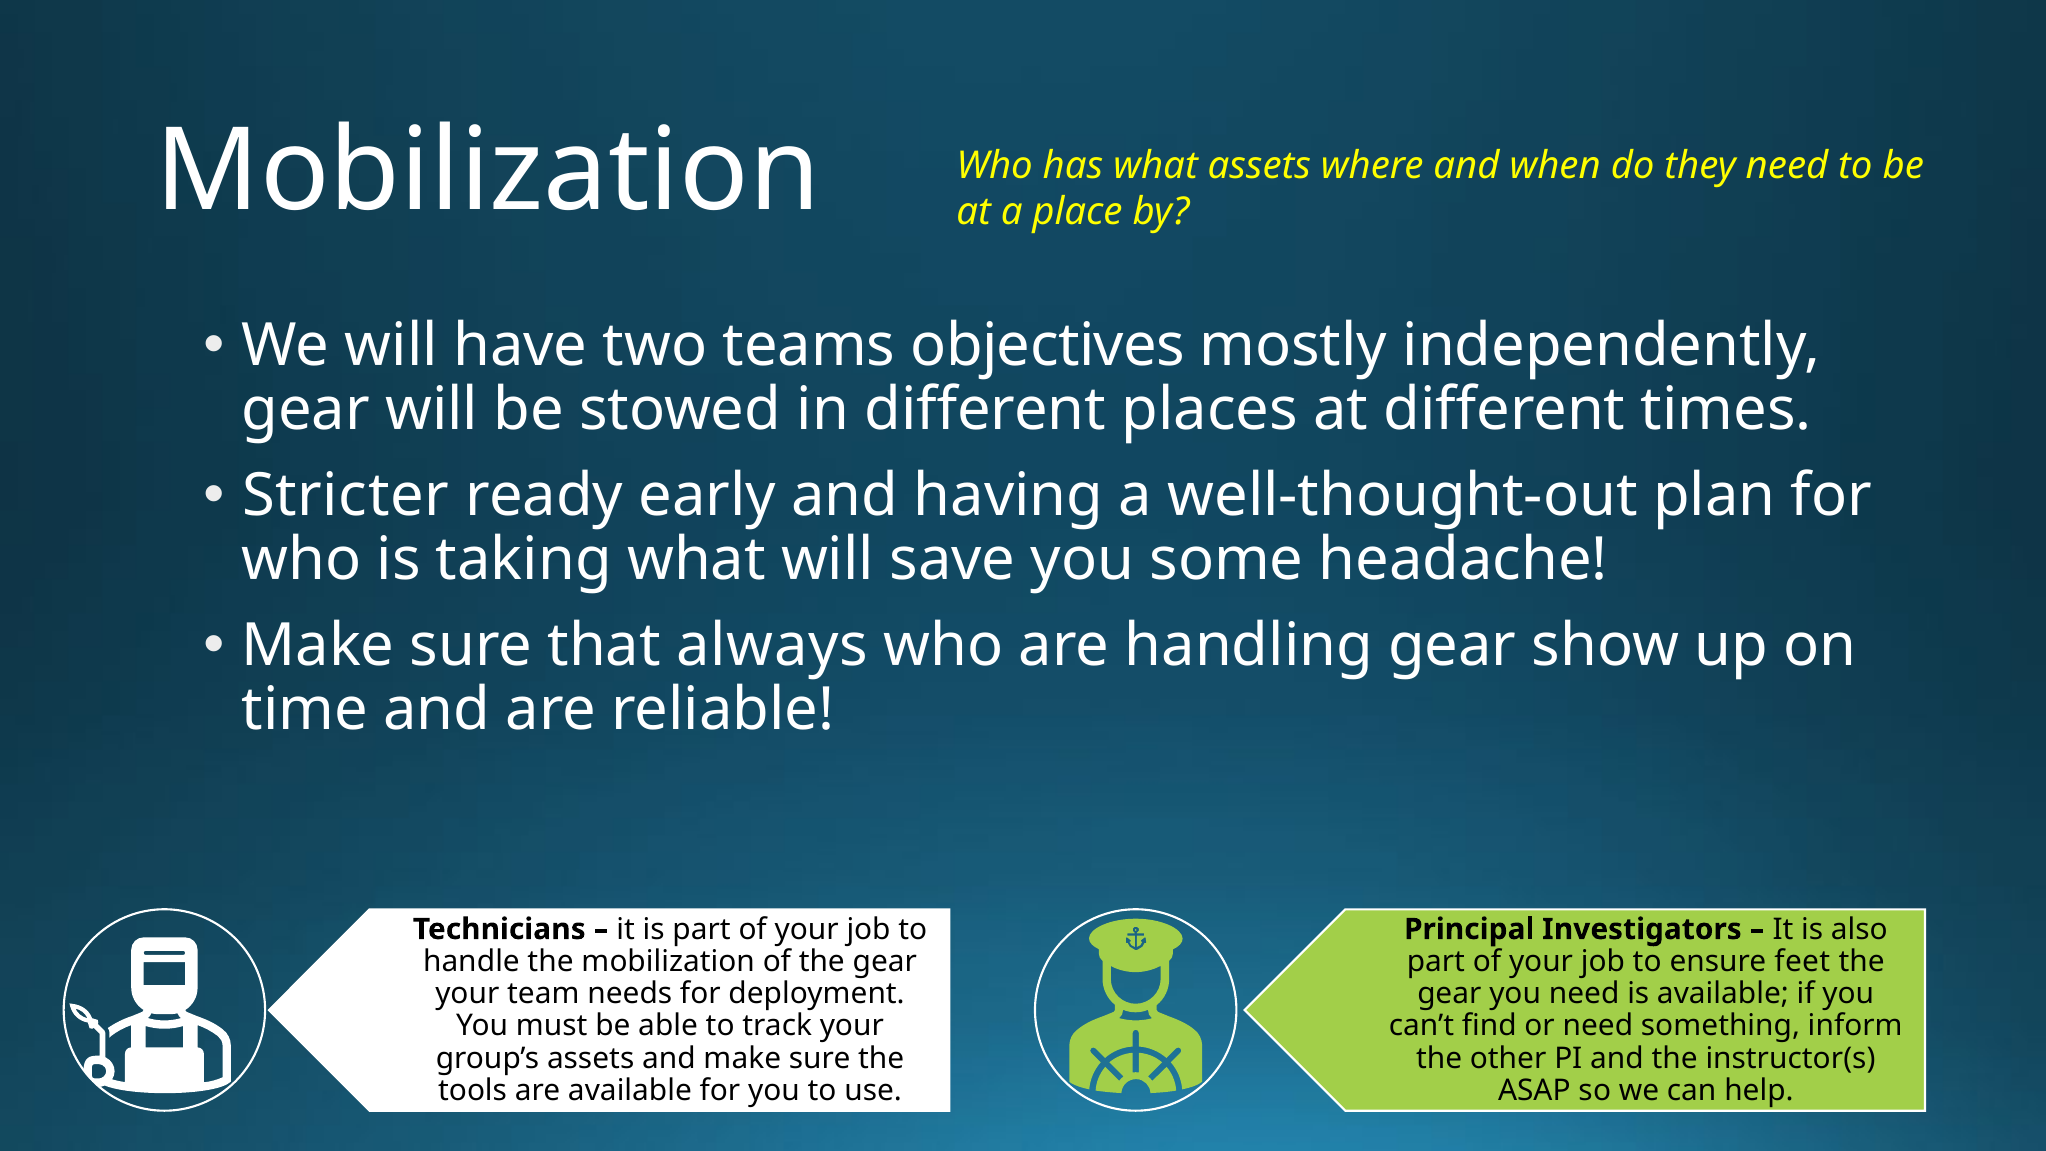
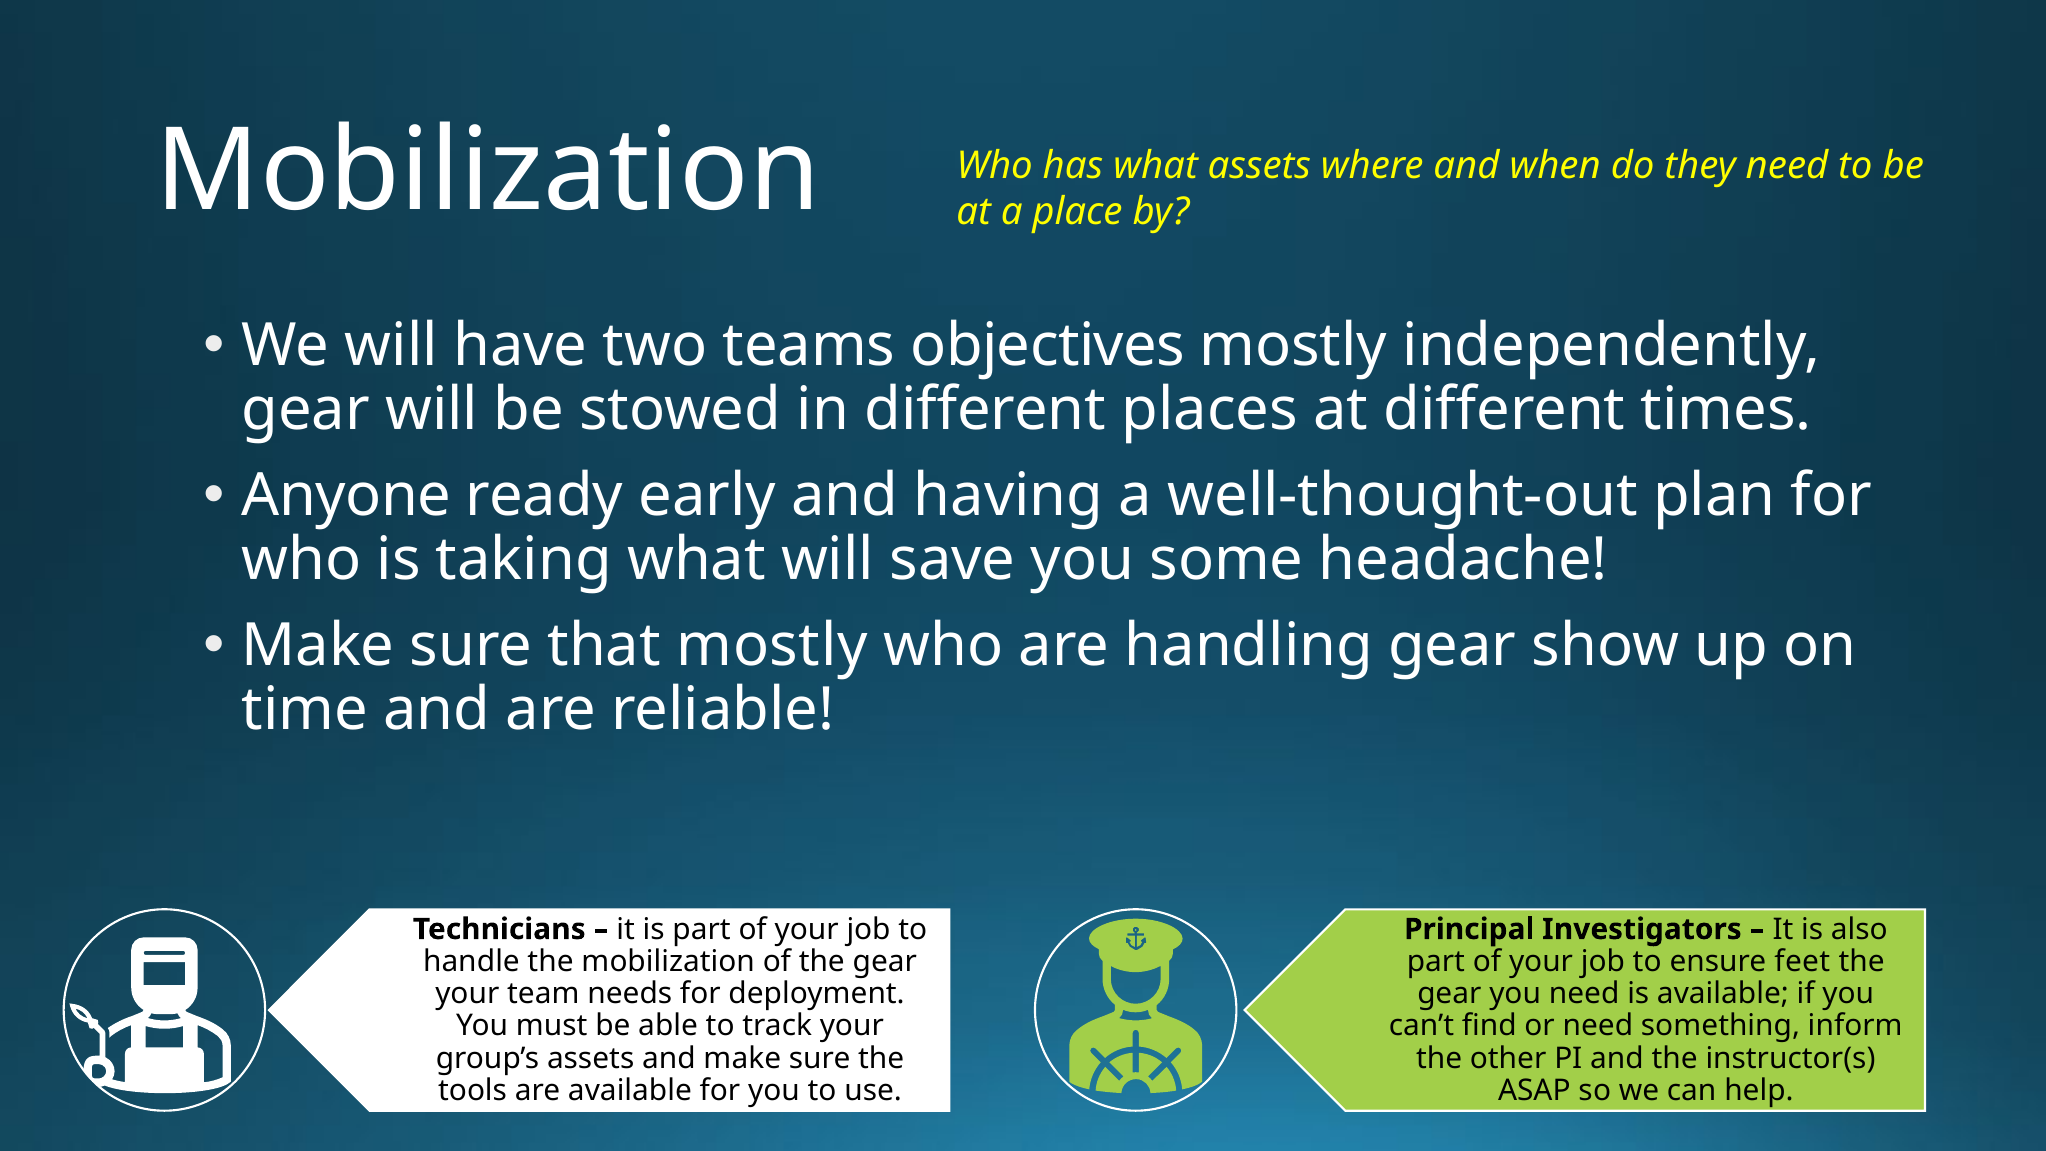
Stricter: Stricter -> Anyone (346, 496)
that always: always -> mostly (772, 646)
